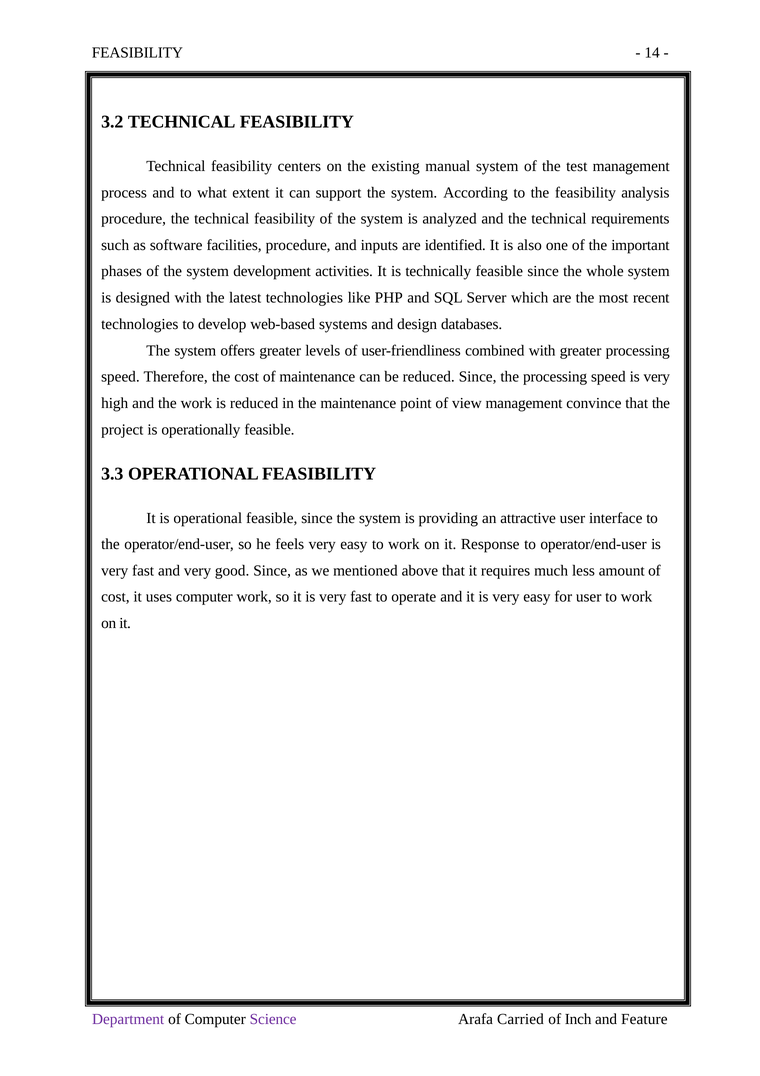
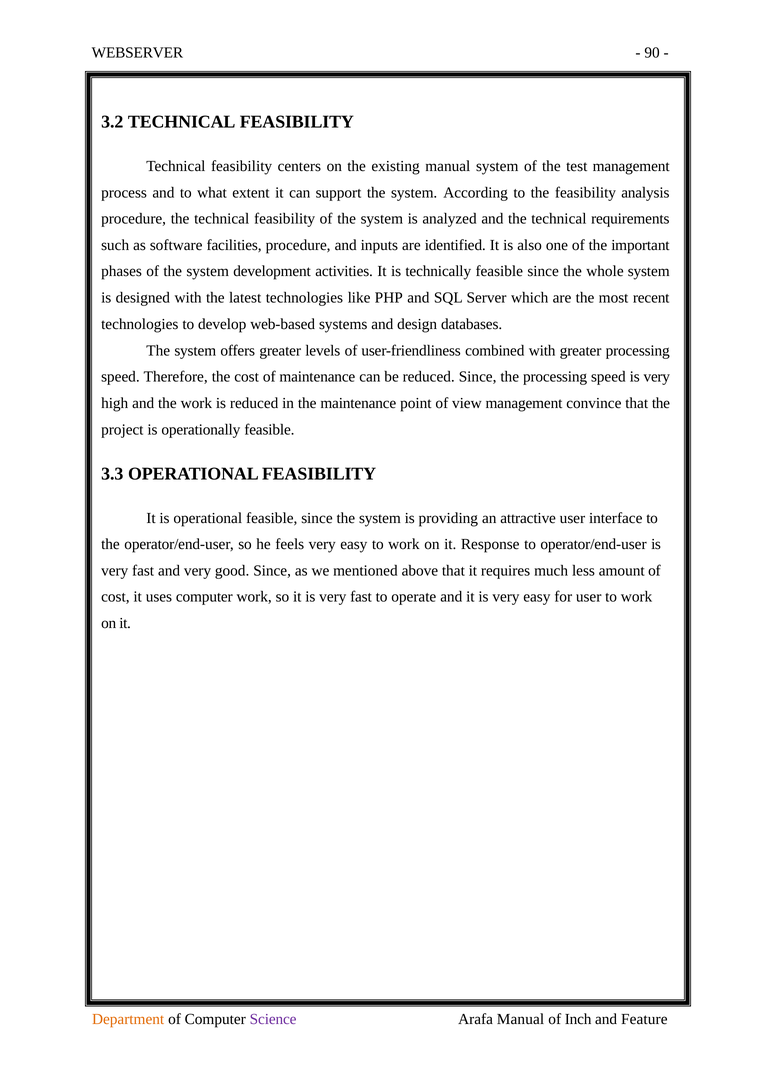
FEASIBILITY: FEASIBILITY -> WEBSERVER (137, 53)
14: 14 -> 90 (652, 53)
Department colour: purple -> orange (128, 1019)
Arafa Carried: Carried -> Manual (521, 1019)
